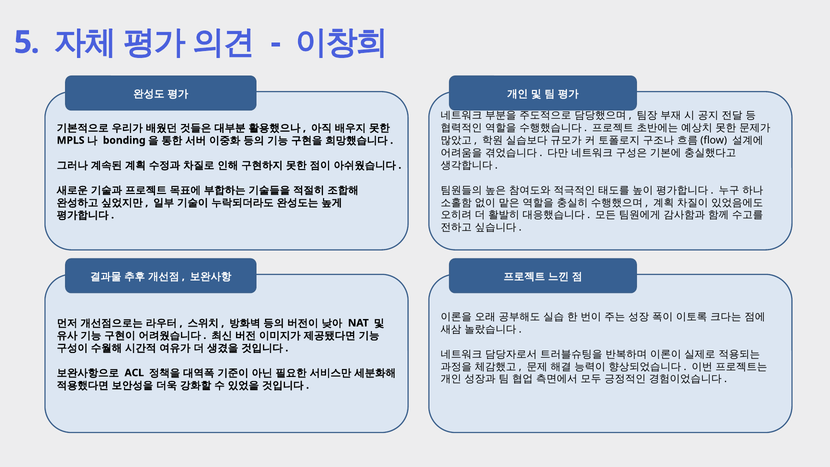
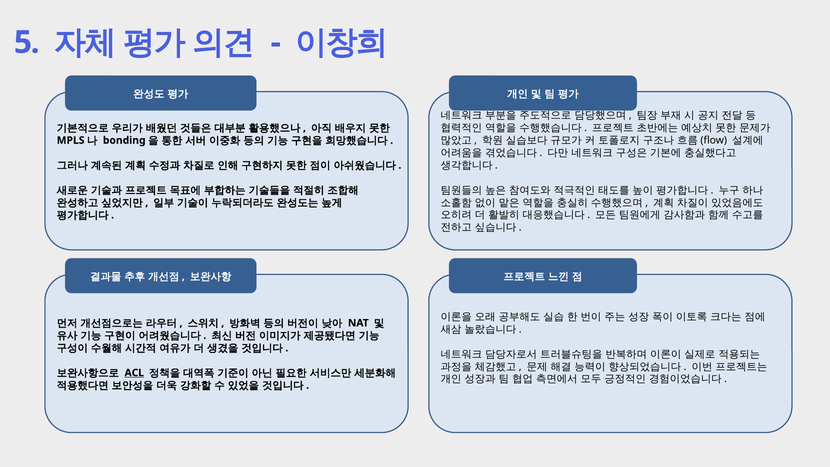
ACL underline: none -> present (134, 373)
